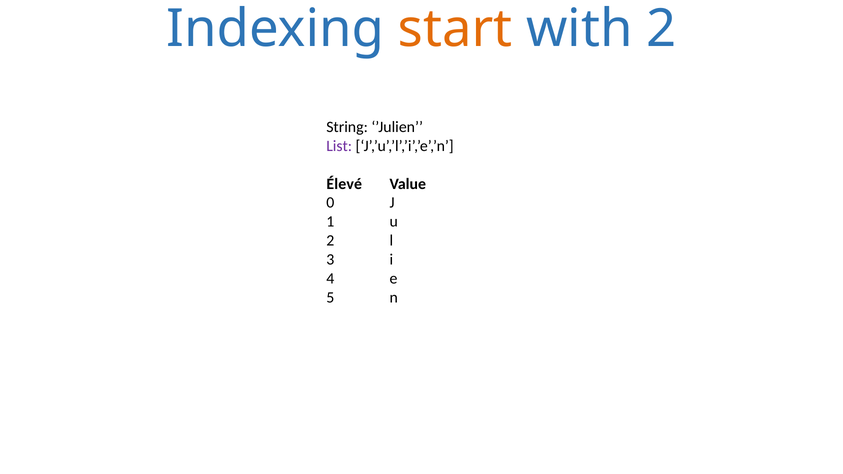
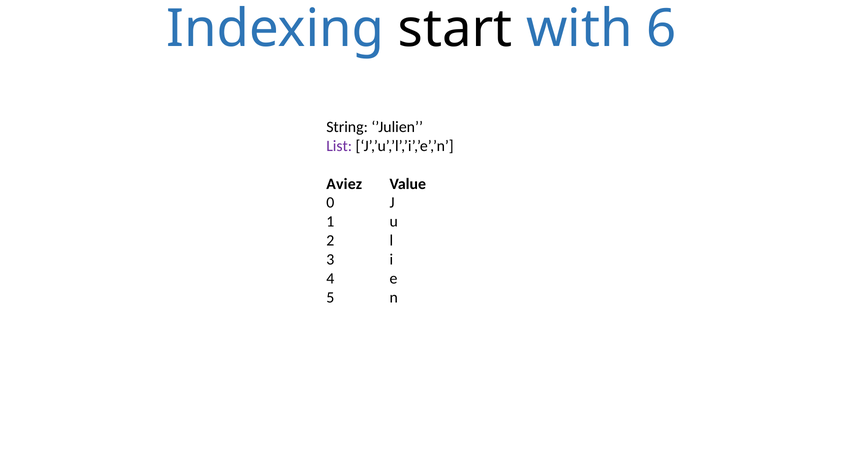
start colour: orange -> black (455, 29)
with 2: 2 -> 6 (661, 29)
Élevé: Élevé -> Aviez (344, 184)
